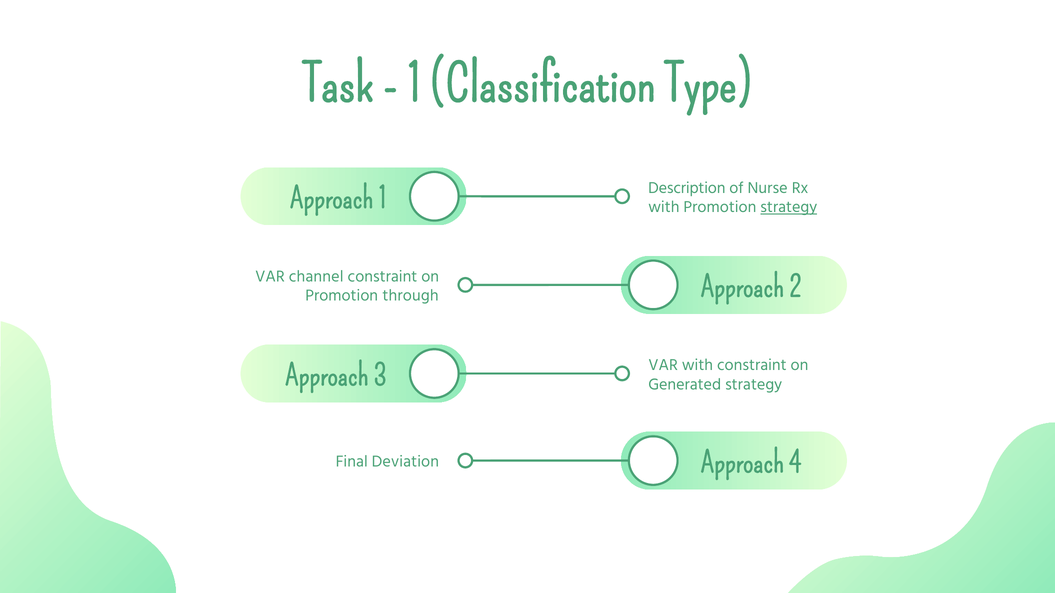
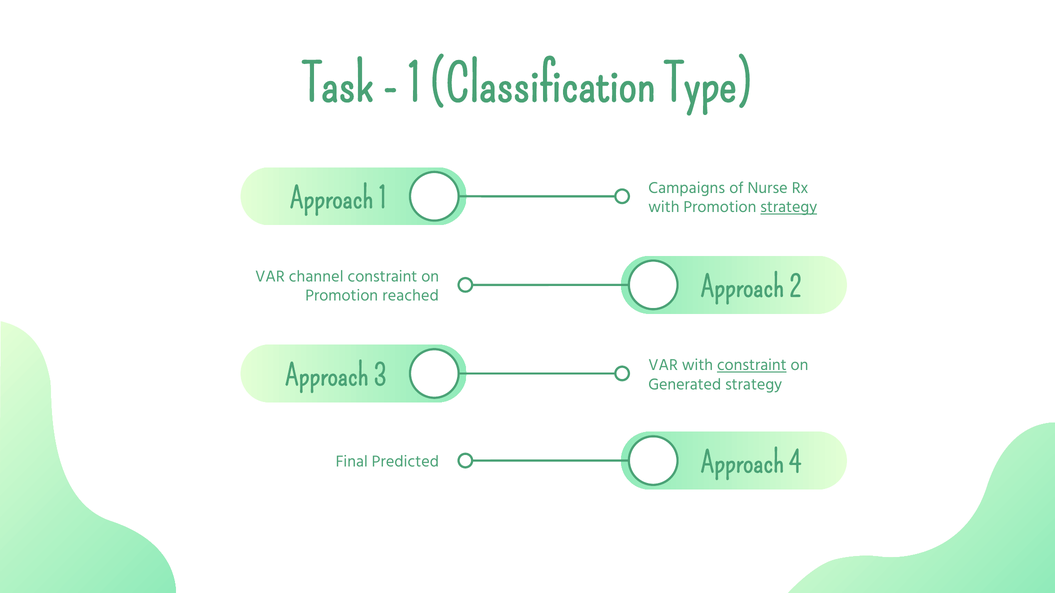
Description: Description -> Campaigns (687, 188)
through: through -> reached (411, 296)
constraint underline: none -> present (752, 365)
Deviation: Deviation -> Predicted (405, 462)
